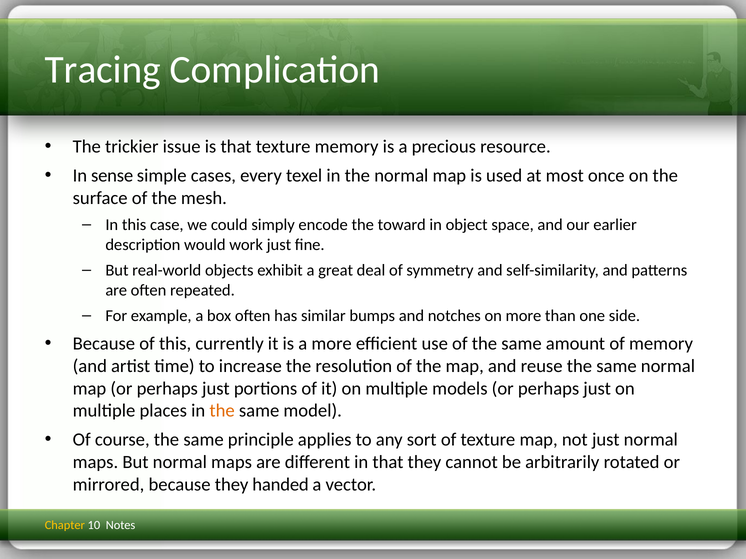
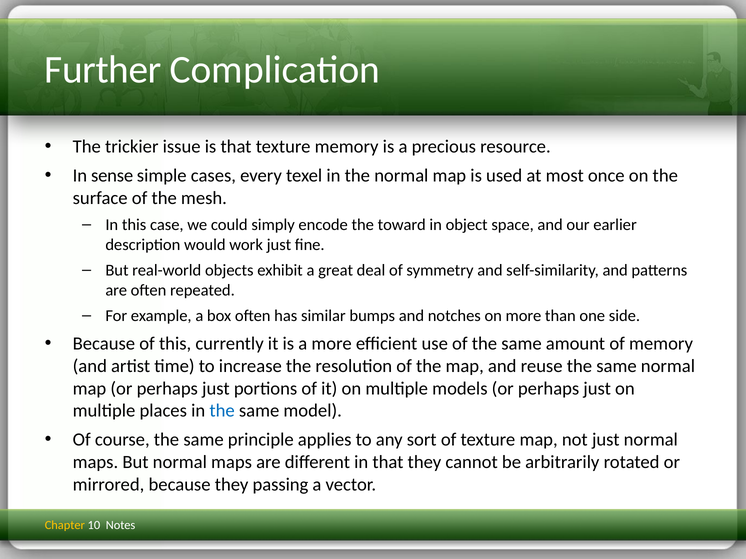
Tracing: Tracing -> Further (103, 70)
the colour: orange -> blue (222, 411)
handed: handed -> passing (280, 485)
